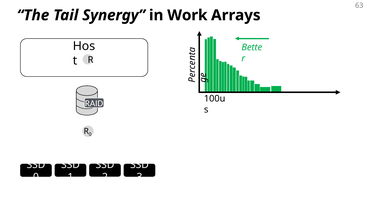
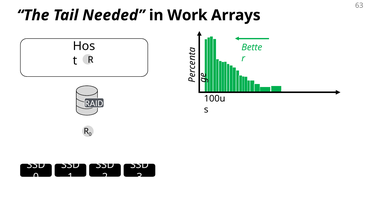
Synergy: Synergy -> Needed (114, 15)
